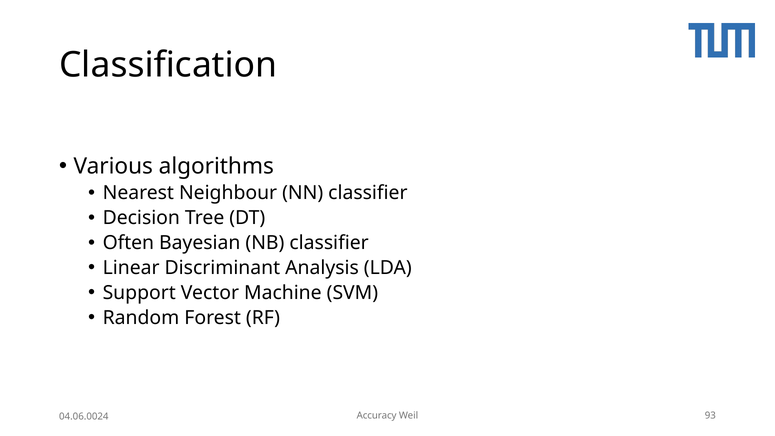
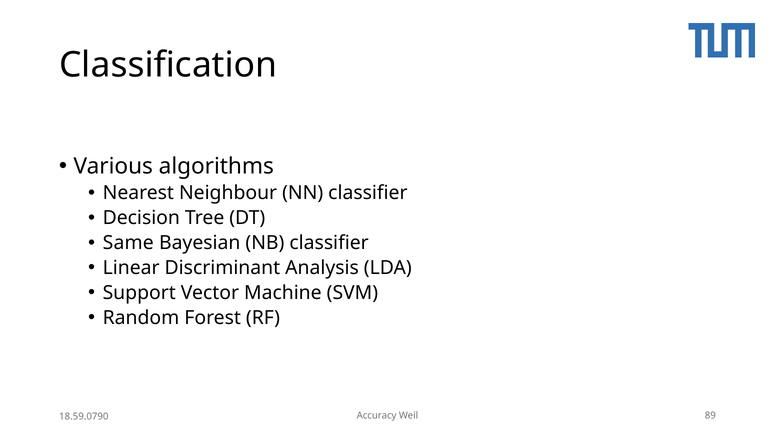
Often: Often -> Same (128, 243)
93: 93 -> 89 (710, 416)
04.06.0024: 04.06.0024 -> 18.59.0790 (84, 416)
